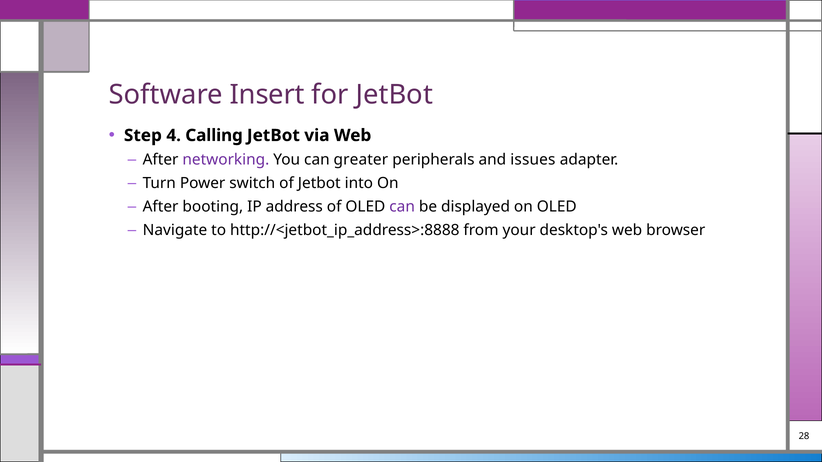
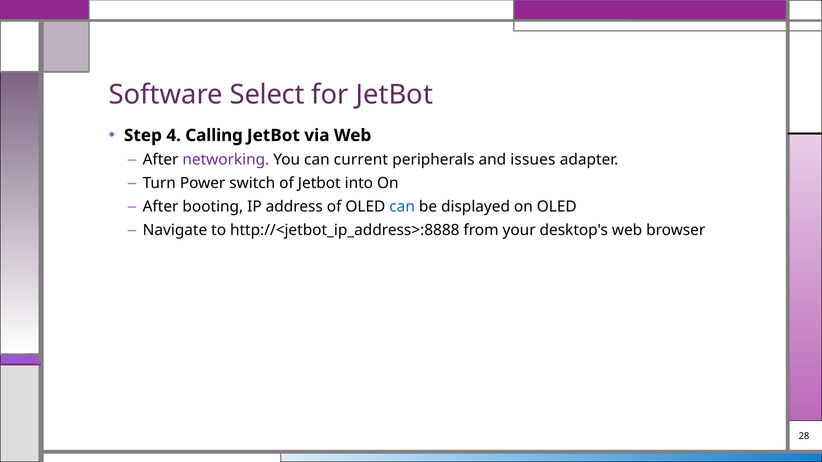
Insert: Insert -> Select (267, 95)
greater: greater -> current (361, 160)
can colour: purple -> blue (402, 207)
